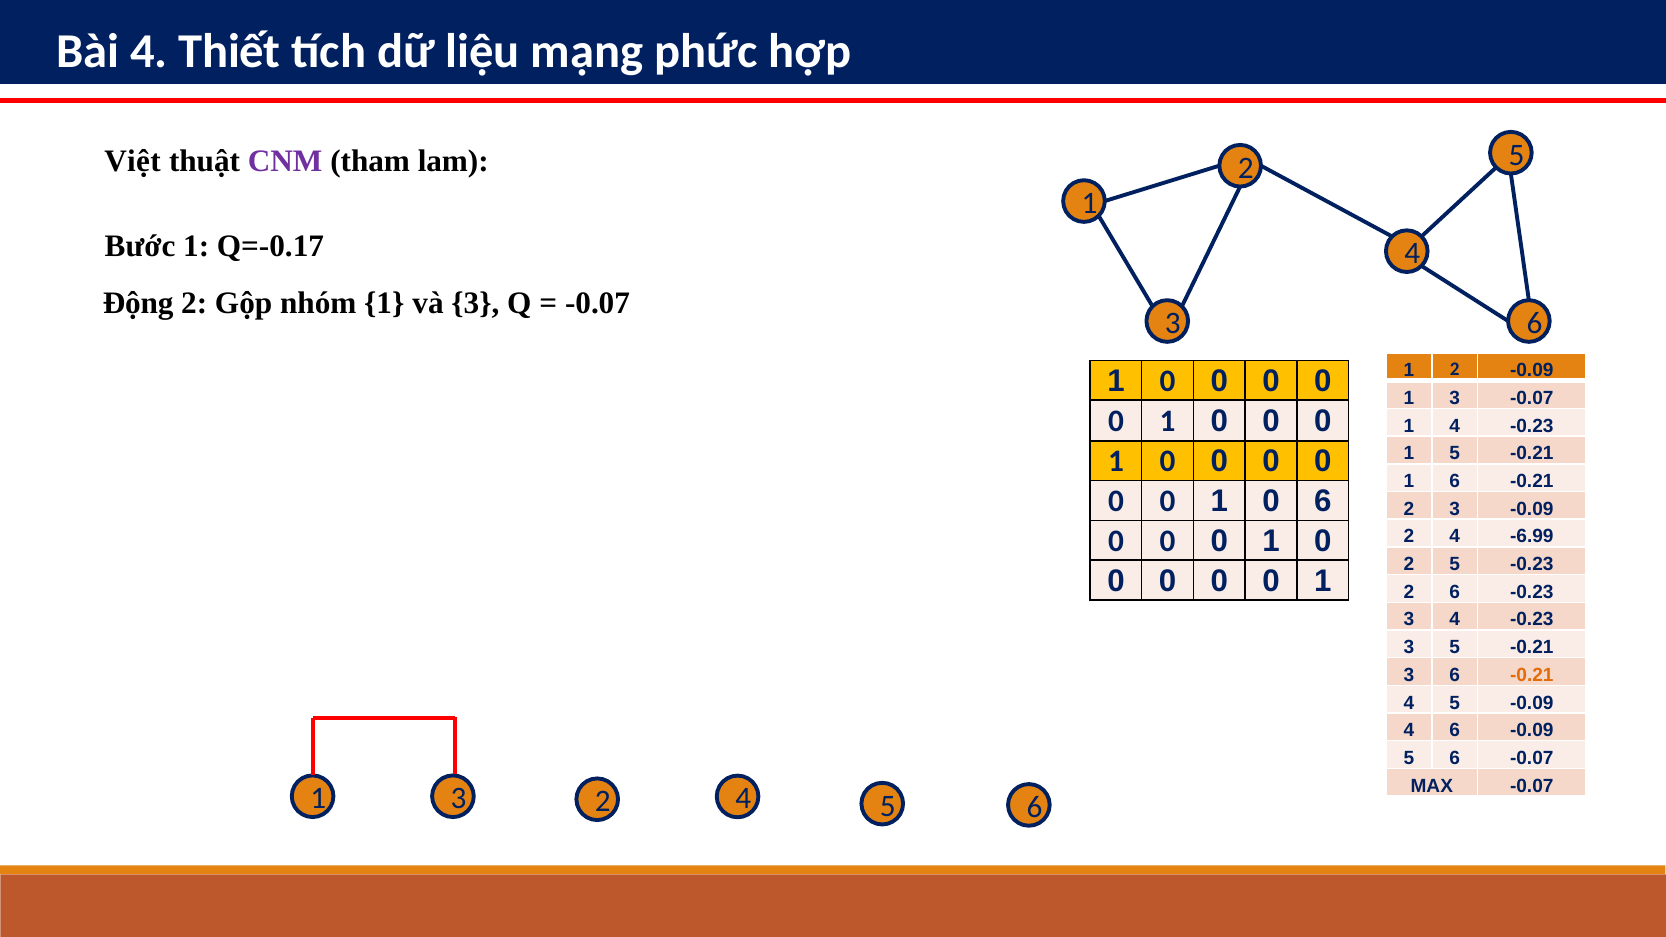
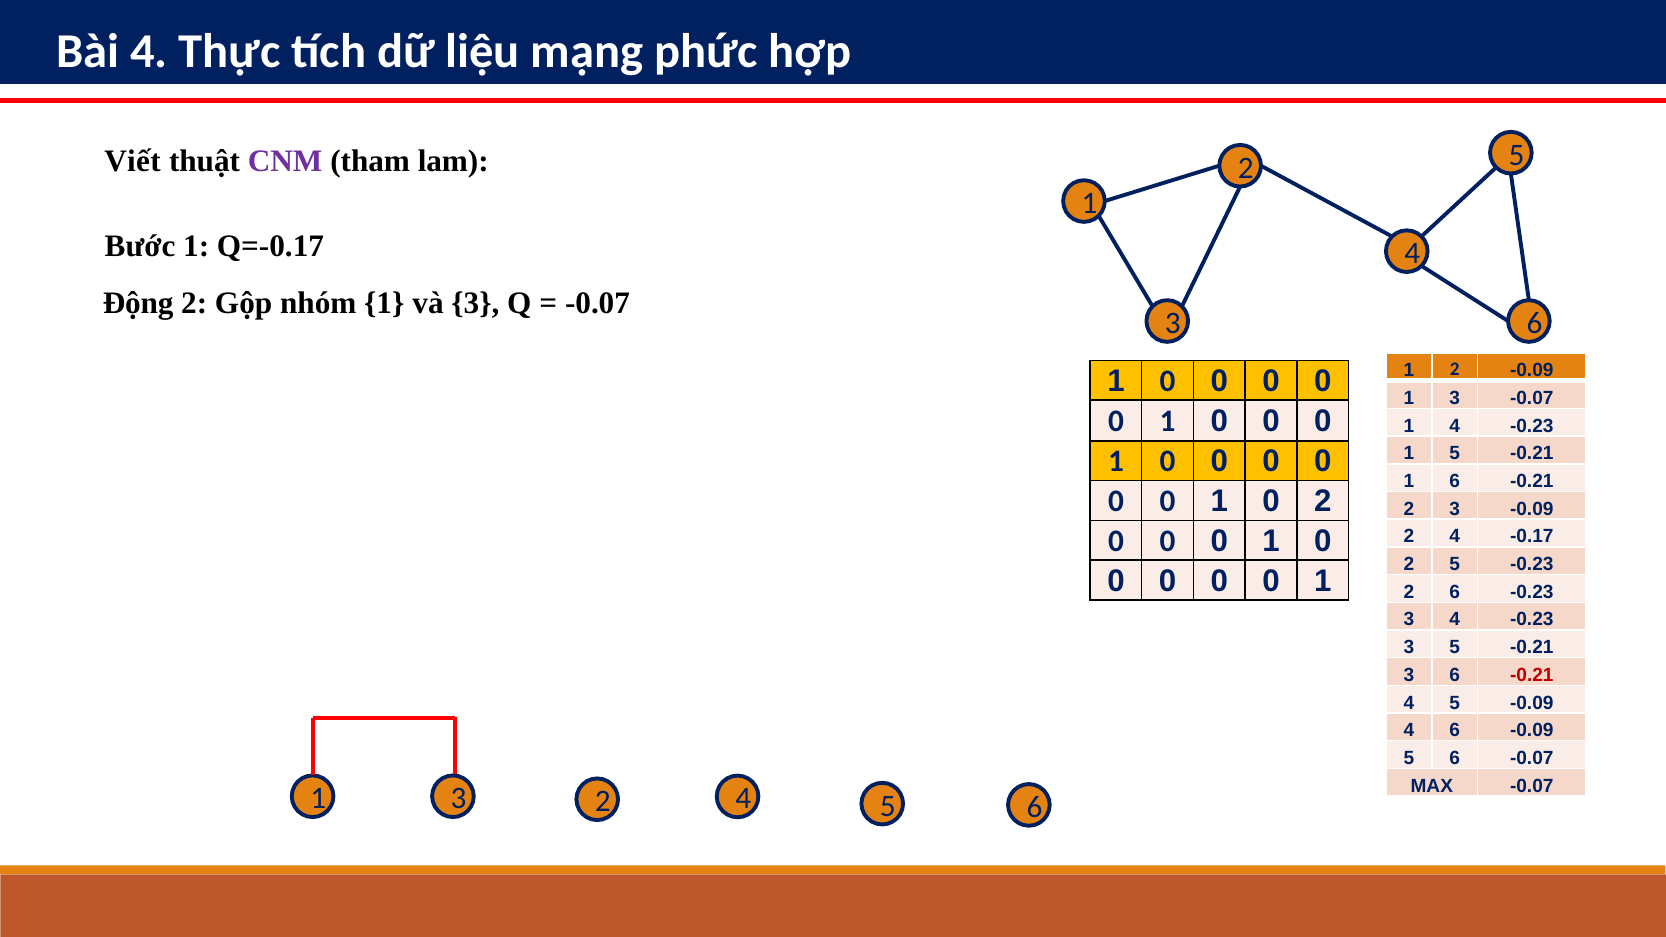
Thiết: Thiết -> Thực (230, 52)
Việt: Việt -> Viết (133, 161)
0 6: 6 -> 2 (1323, 501)
-6.99: -6.99 -> -0.17 (1532, 537)
-0.21 colour: orange -> red (1532, 675)
